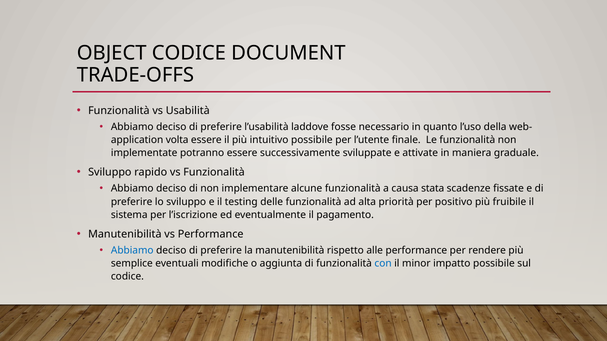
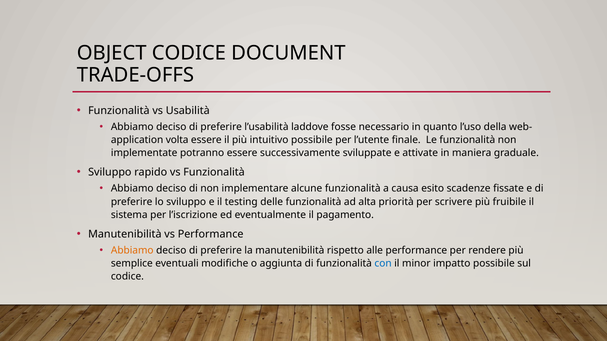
stata: stata -> esito (433, 189)
positivo: positivo -> scrivere (454, 202)
Abbiamo colour: blue -> orange (132, 251)
